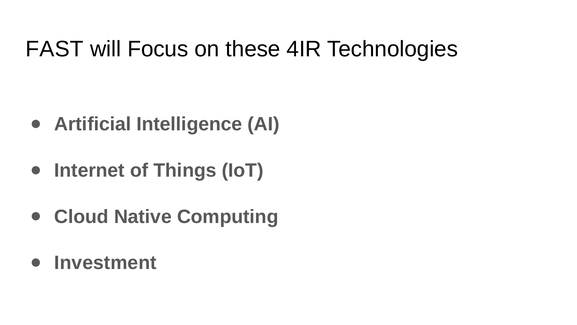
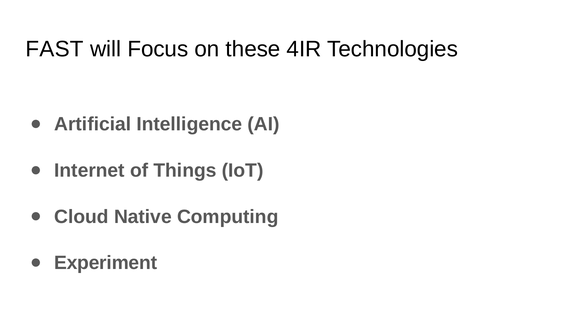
Investment: Investment -> Experiment (106, 263)
